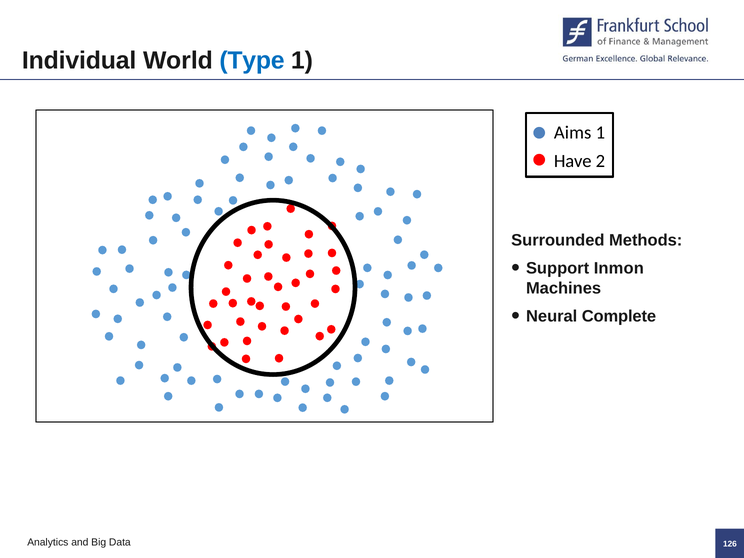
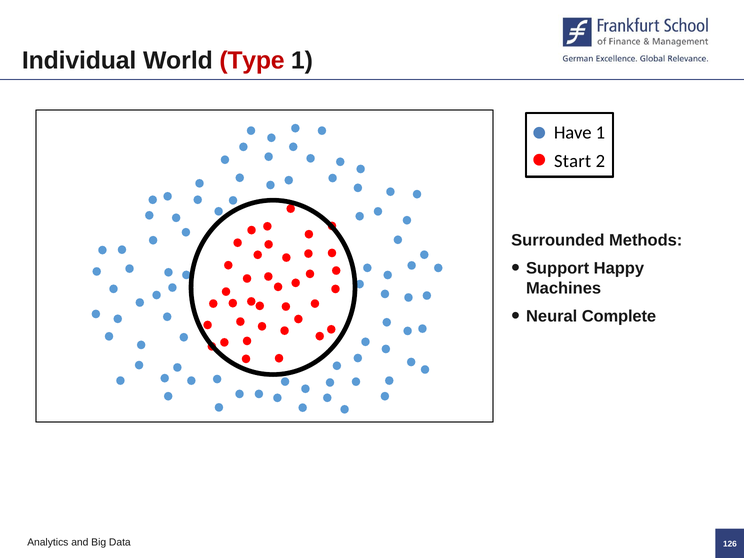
Type colour: blue -> red (252, 61)
Aims: Aims -> Have (573, 132)
Have: Have -> Start (573, 161)
Inmon: Inmon -> Happy (619, 268)
